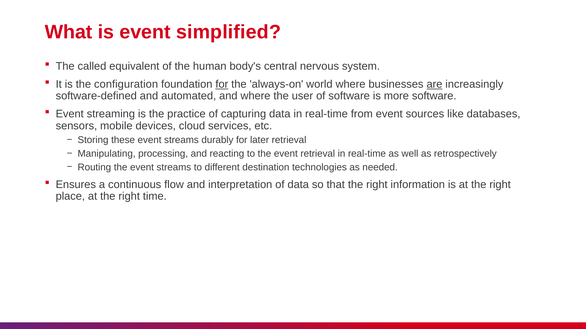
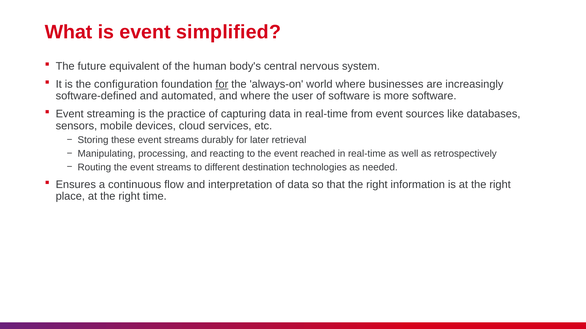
called: called -> future (92, 66)
are underline: present -> none (434, 84)
event retrieval: retrieval -> reached (318, 154)
